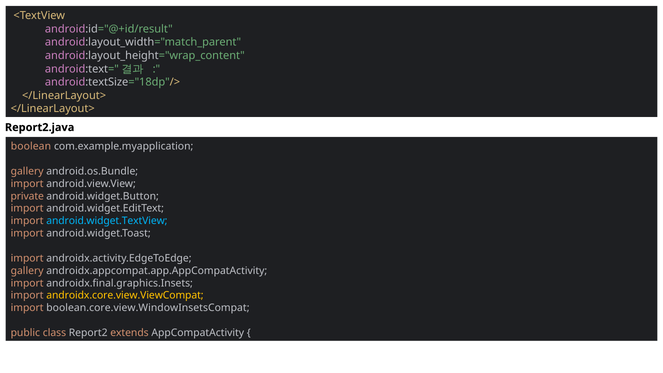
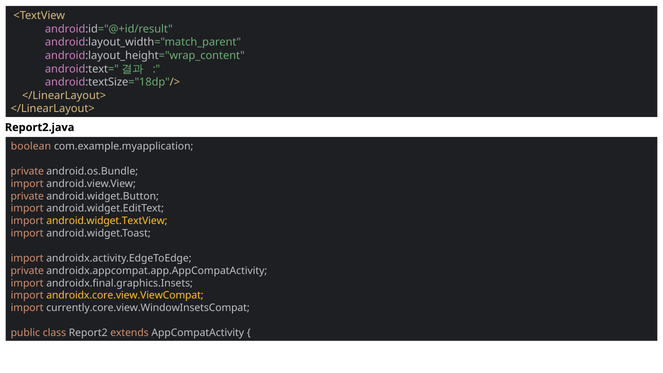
gallery: gallery -> private (27, 171)
android.widget.TextView colour: light blue -> yellow (107, 221)
gallery: gallery -> private (27, 271)
boolean.core.view.WindowInsetsCompat: boolean.core.view.WindowInsetsCompat -> currently.core.view.WindowInsetsCompat (148, 308)
